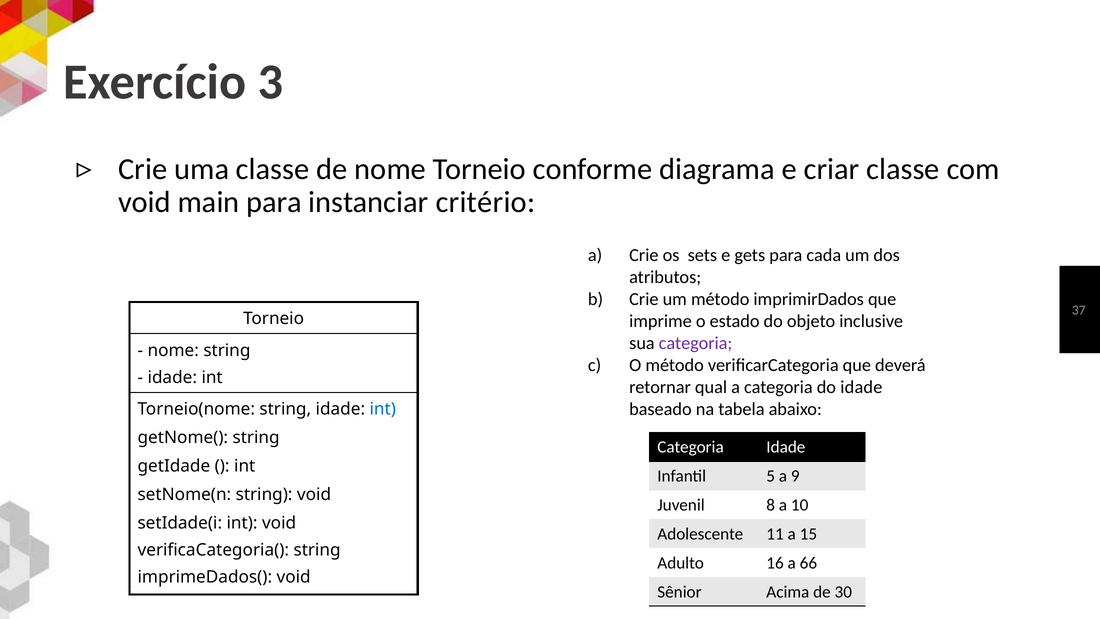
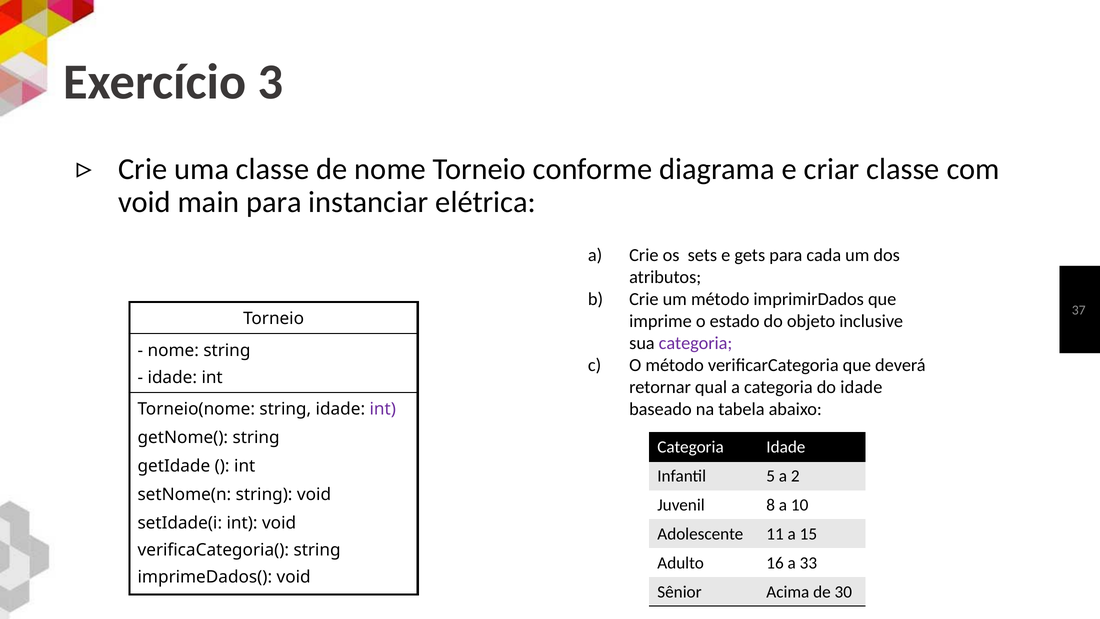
critério: critério -> elétrica (486, 202)
int colour: blue -> purple (383, 409)
9: 9 -> 2 (795, 476)
66: 66 -> 33 (808, 563)
